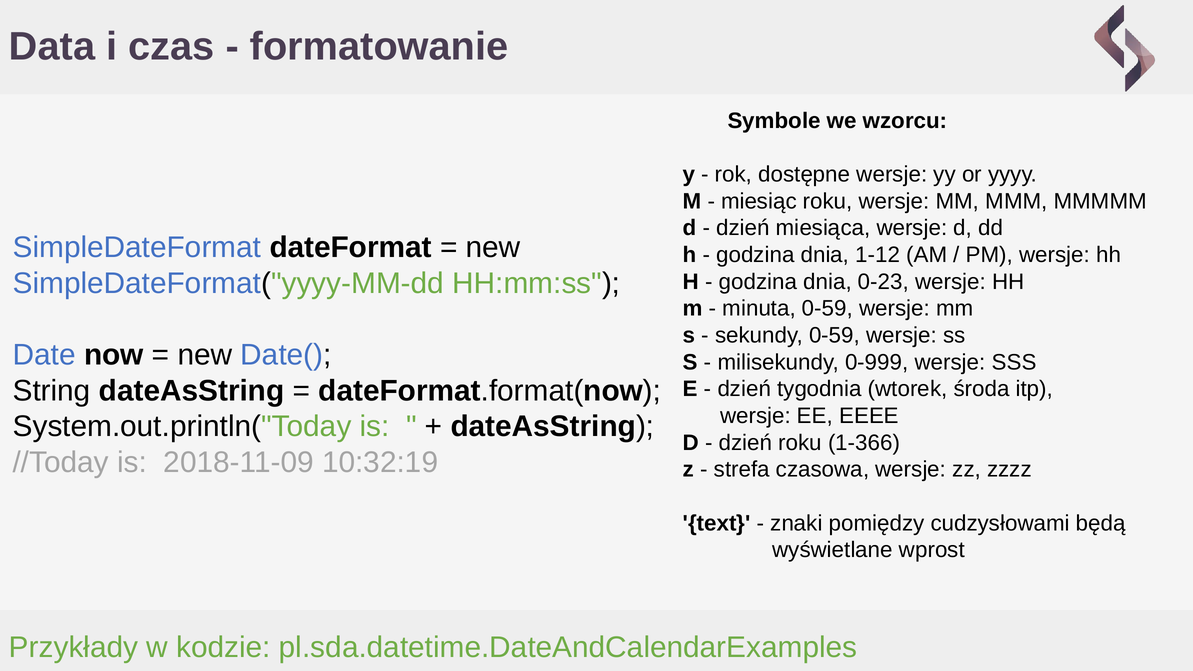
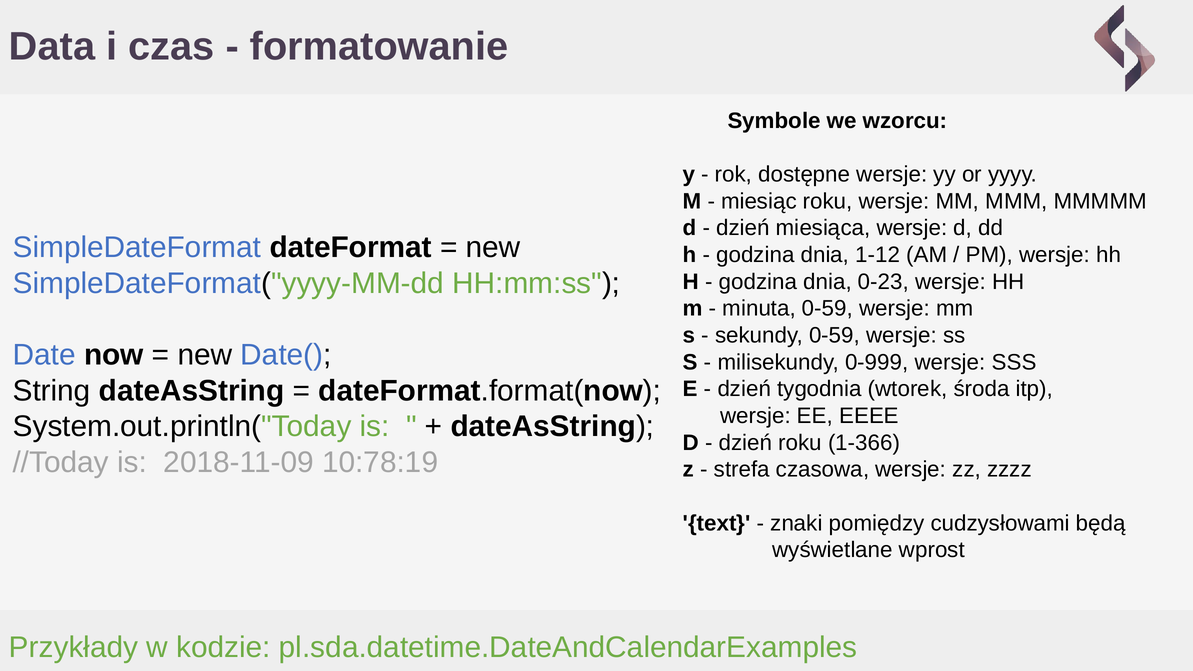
10:32:19: 10:32:19 -> 10:78:19 (380, 462)
